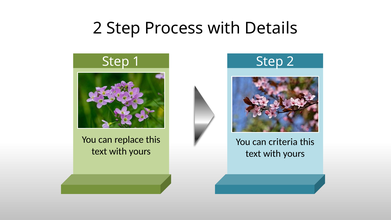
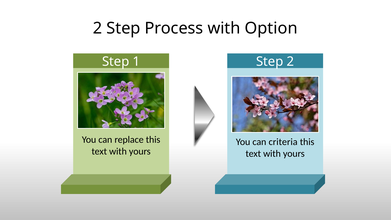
Details: Details -> Option (271, 28)
